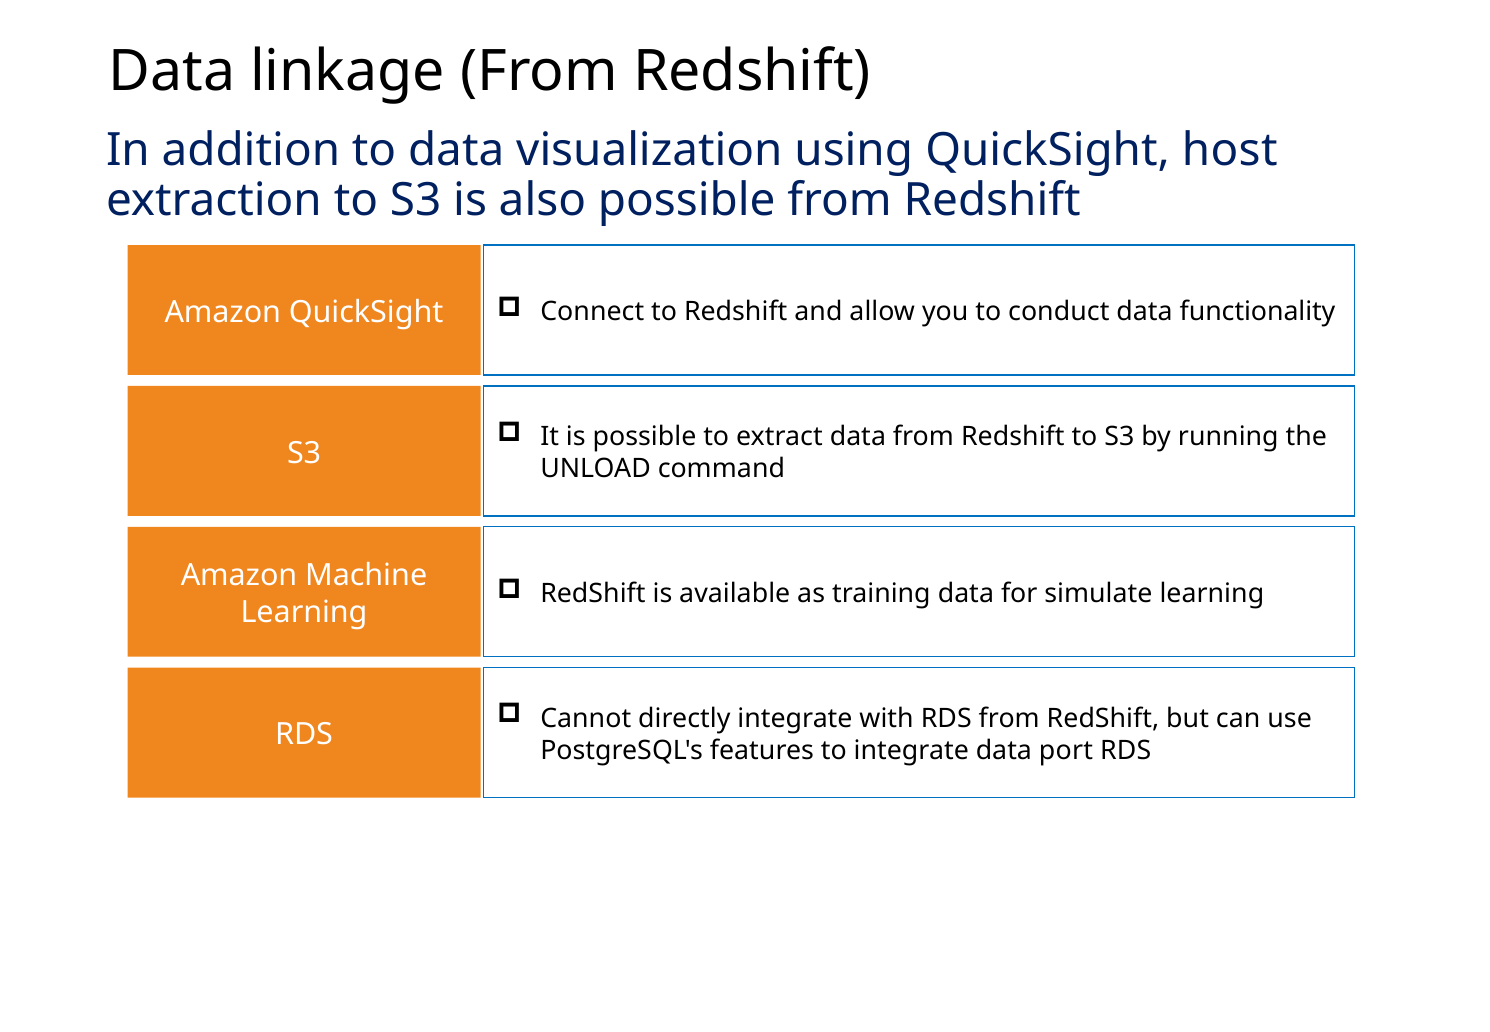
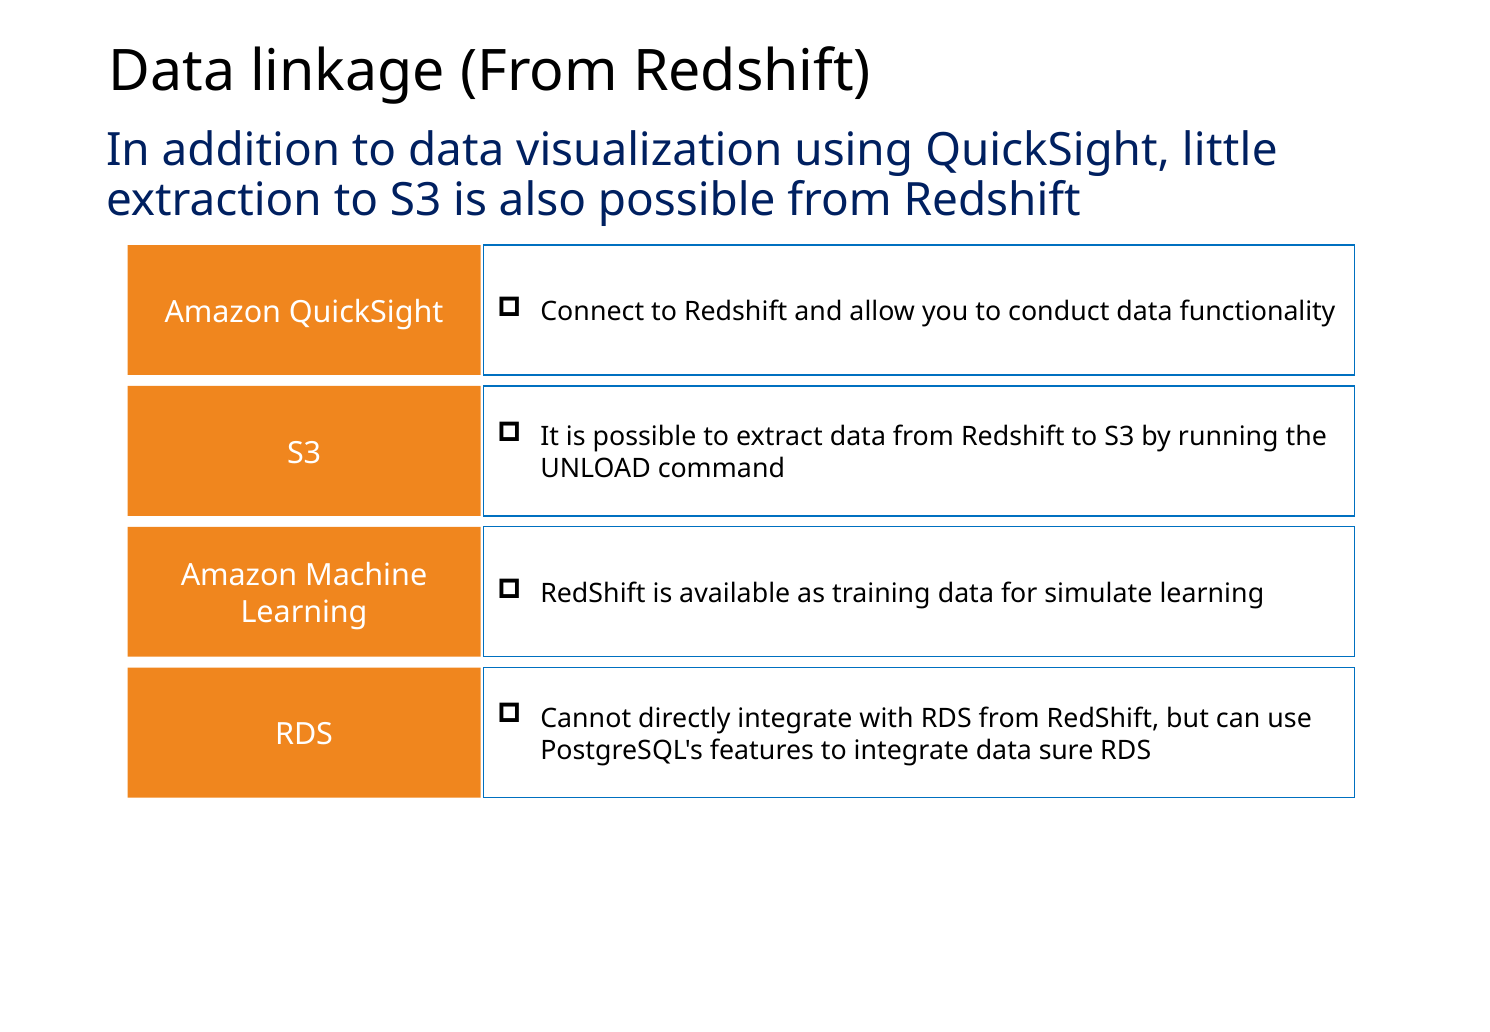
host: host -> little (1230, 150)
port: port -> sure (1066, 750)
